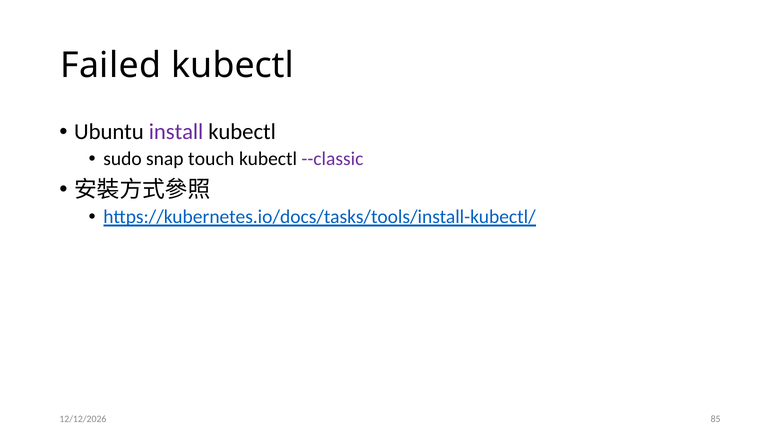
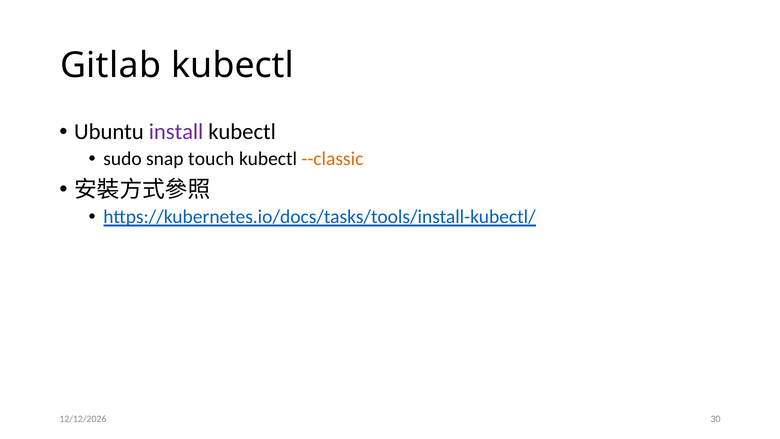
Failed: Failed -> Gitlab (111, 66)
--classic colour: purple -> orange (332, 159)
85: 85 -> 30 (716, 419)
